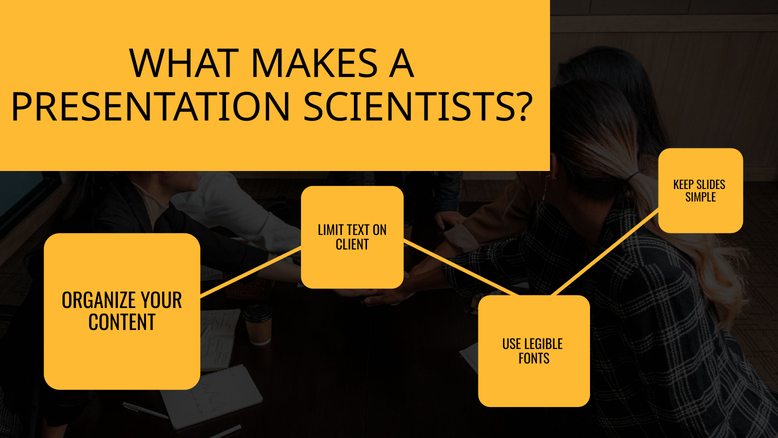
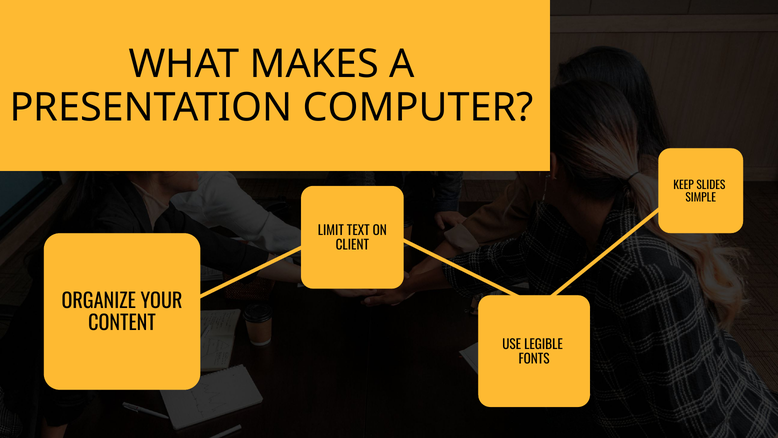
SCIENTISTS: SCIENTISTS -> COMPUTER (418, 108)
